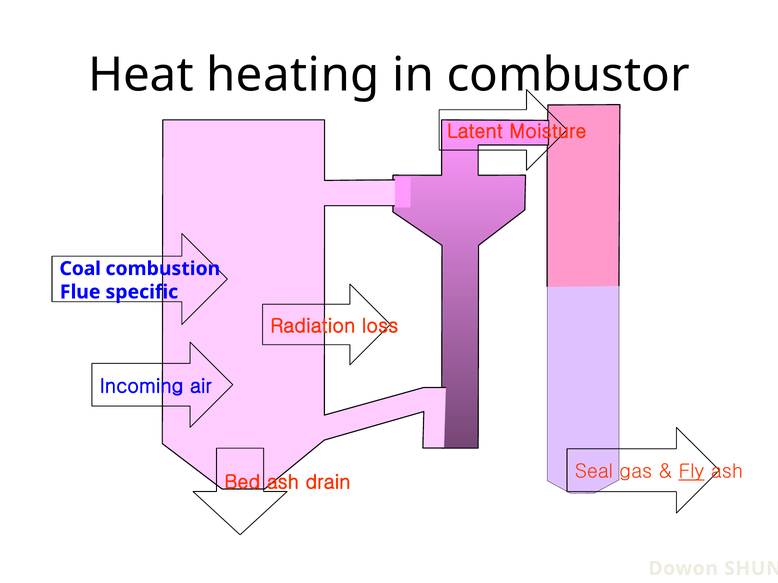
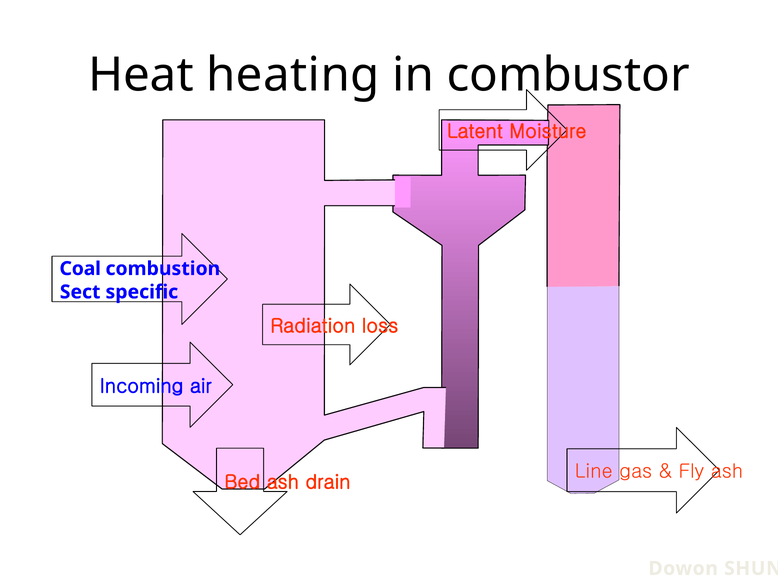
Flue: Flue -> Sect (80, 292)
Seal: Seal -> Line (594, 472)
Fly underline: present -> none (691, 472)
